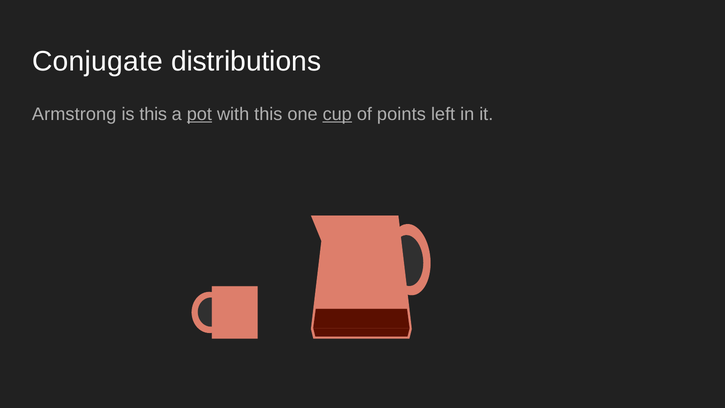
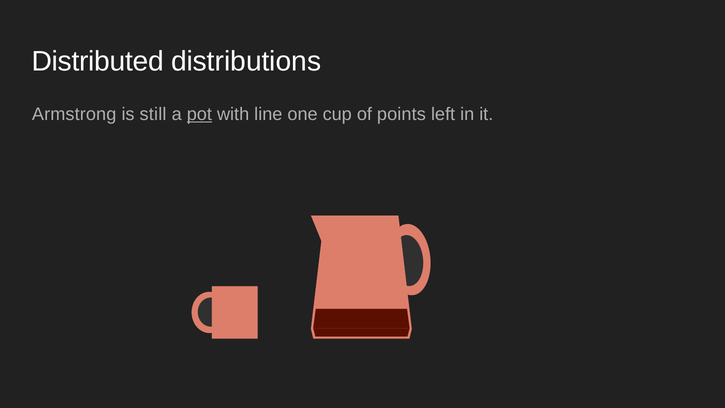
Conjugate: Conjugate -> Distributed (98, 61)
is this: this -> still (153, 114)
with this: this -> line (268, 114)
cup underline: present -> none (337, 114)
